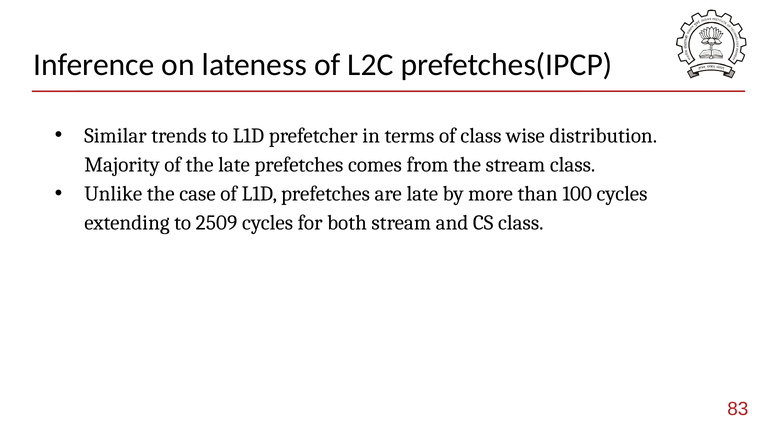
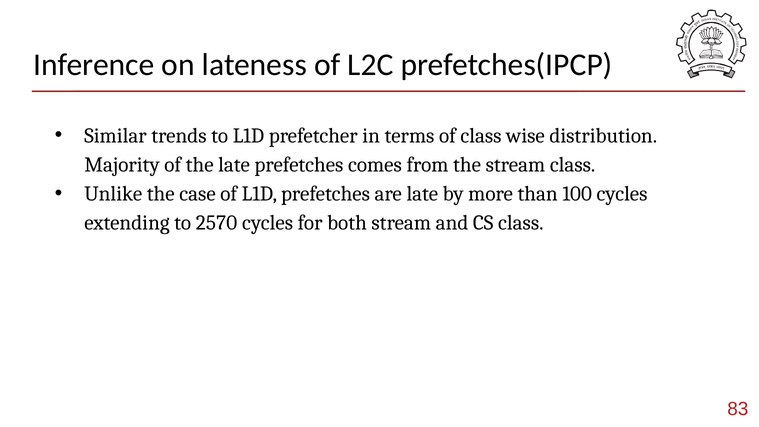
2509: 2509 -> 2570 (217, 223)
